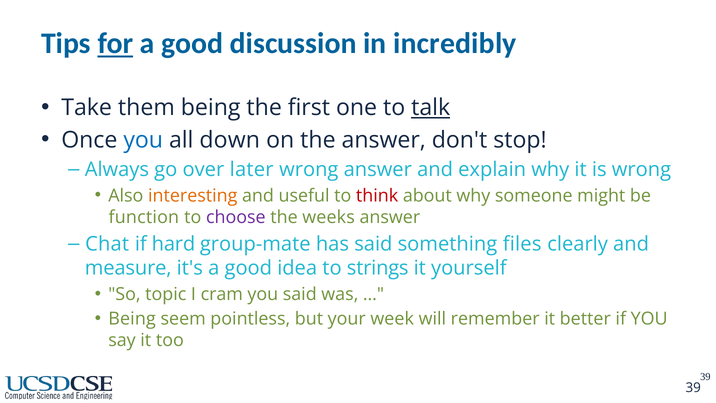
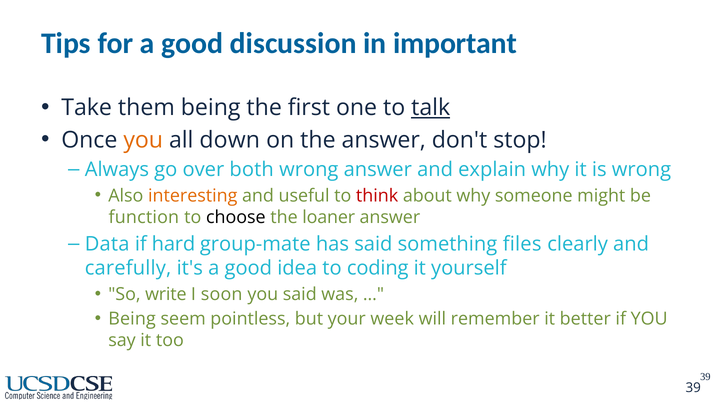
for underline: present -> none (115, 44)
incredibly: incredibly -> important (455, 44)
you colour: blue -> orange (143, 140)
later: later -> both (252, 169)
choose colour: purple -> black (236, 217)
weeks: weeks -> loaner (329, 217)
Chat: Chat -> Data (107, 244)
measure: measure -> carefully (128, 268)
strings: strings -> coding (378, 268)
topic: topic -> write (166, 294)
cram: cram -> soon (222, 294)
